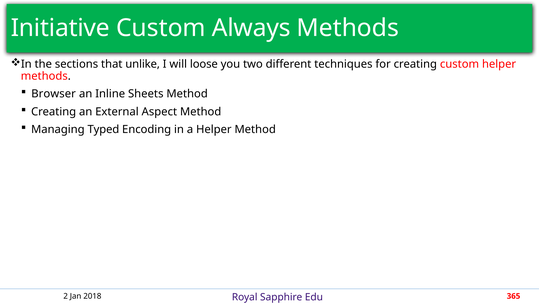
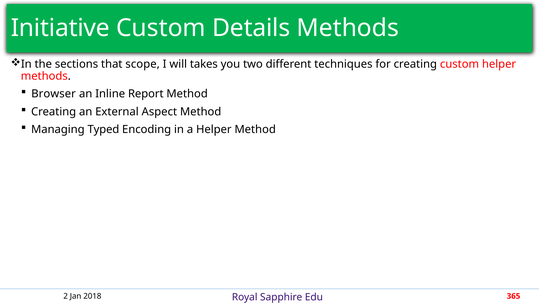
Always: Always -> Details (251, 28)
unlike: unlike -> scope (143, 64)
loose: loose -> takes (204, 64)
Sheets: Sheets -> Report (146, 94)
